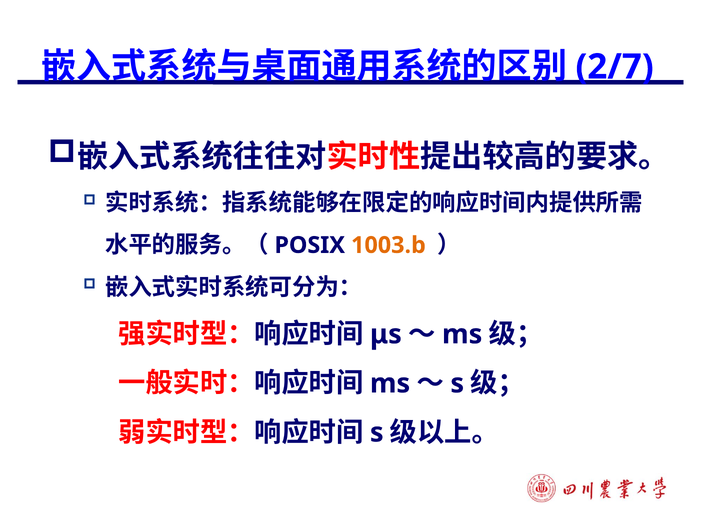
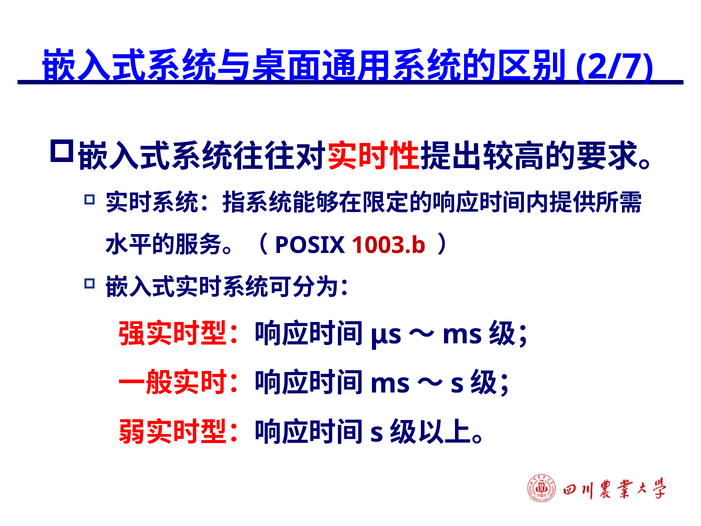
1003.b colour: orange -> red (388, 245)
